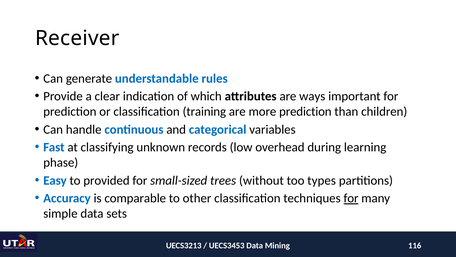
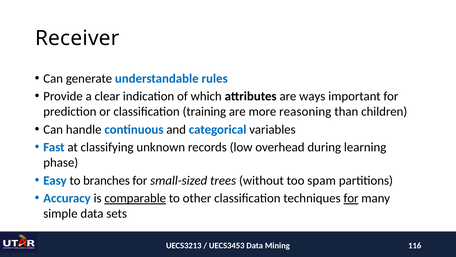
more prediction: prediction -> reasoning (305, 111)
provided: provided -> branches (107, 180)
types: types -> spam (322, 180)
comparable underline: none -> present (135, 198)
